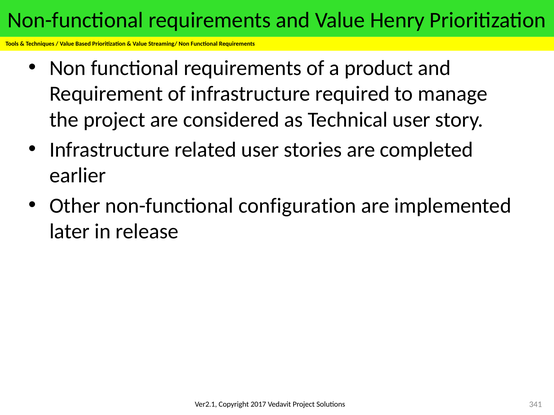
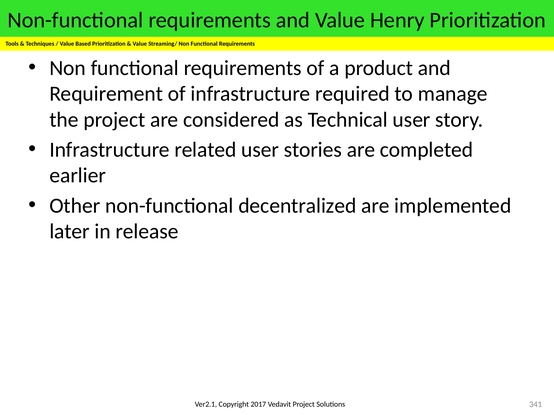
configuration: configuration -> decentralized (297, 206)
